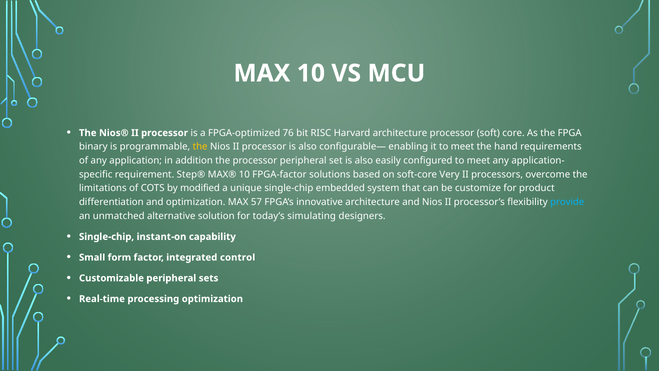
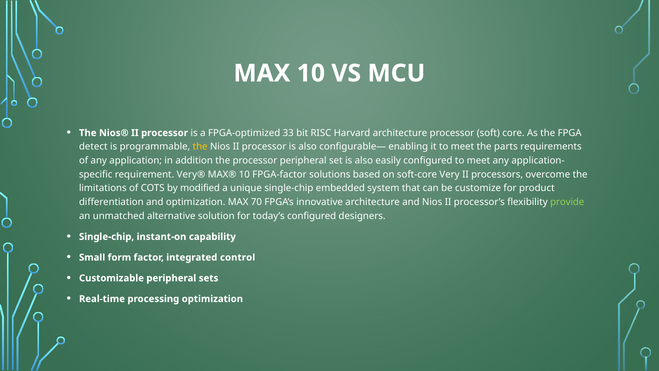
76: 76 -> 33 (288, 133)
binary: binary -> detect (93, 147)
hand: hand -> parts (506, 147)
Step®: Step® -> Very® (191, 174)
57: 57 -> 70 (256, 202)
provide colour: light blue -> light green (567, 202)
today’s simulating: simulating -> configured (312, 216)
